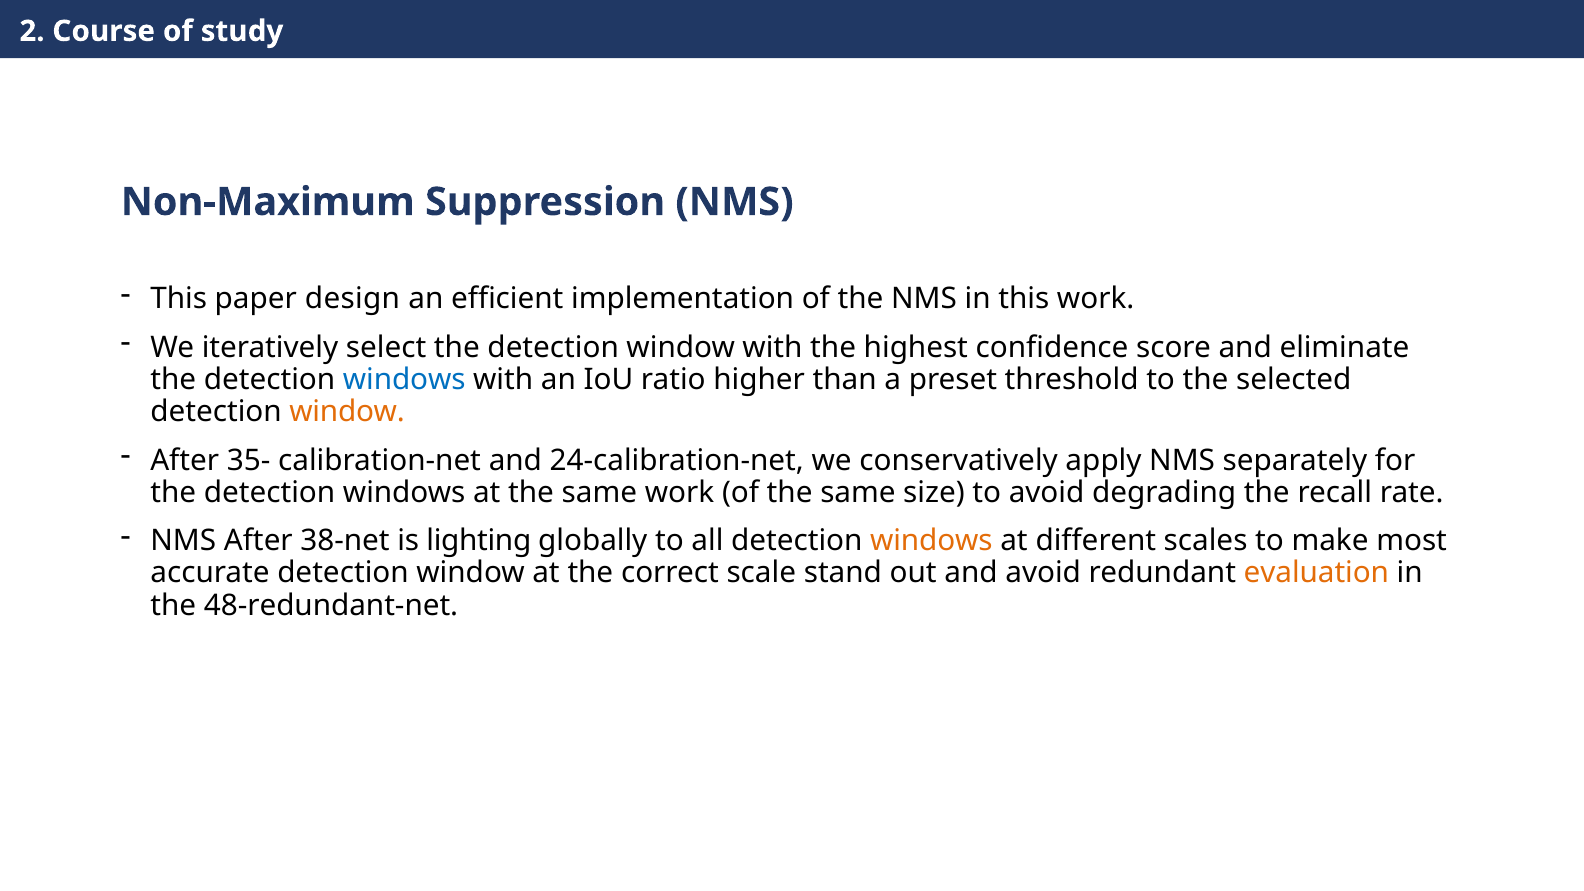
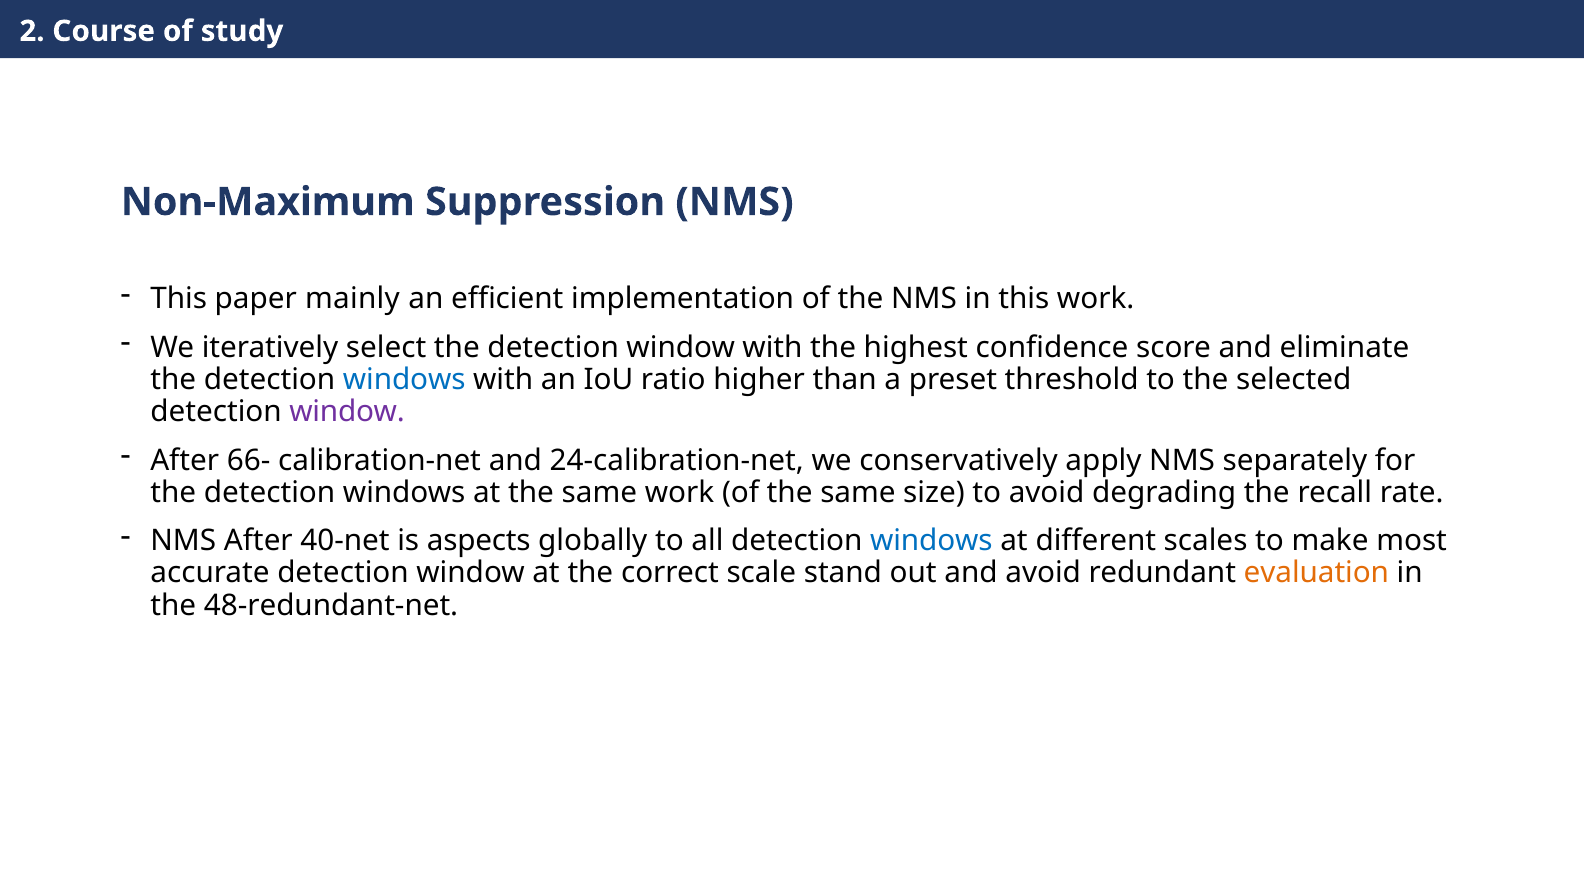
design: design -> mainly (352, 299)
window colour: orange -> purple (347, 412)
35-: 35- -> 66- (249, 460)
38-net: 38-net -> 40-net (345, 541)
lighting: lighting -> aspects (479, 541)
windows colour: orange -> blue (931, 541)
